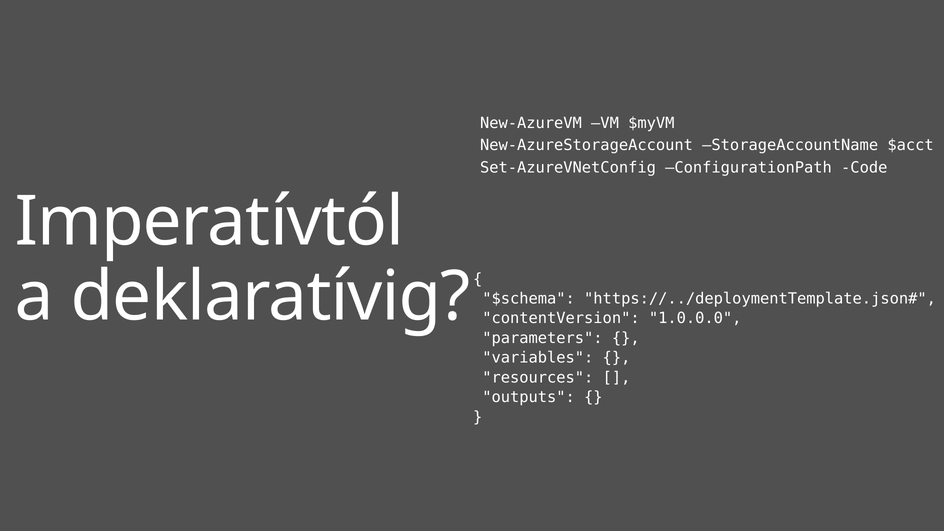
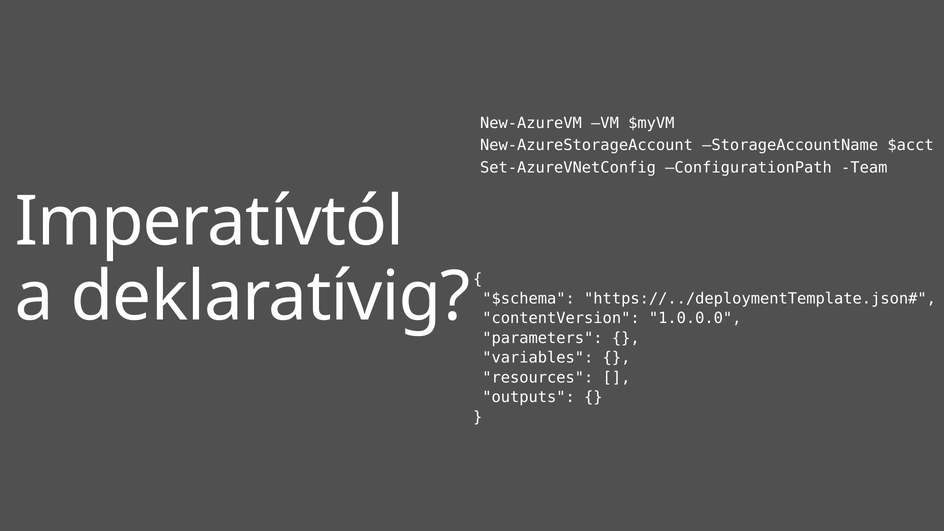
Code: Code -> Team (864, 168)
